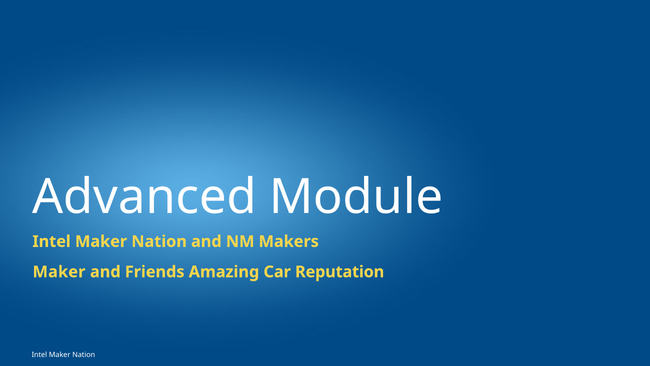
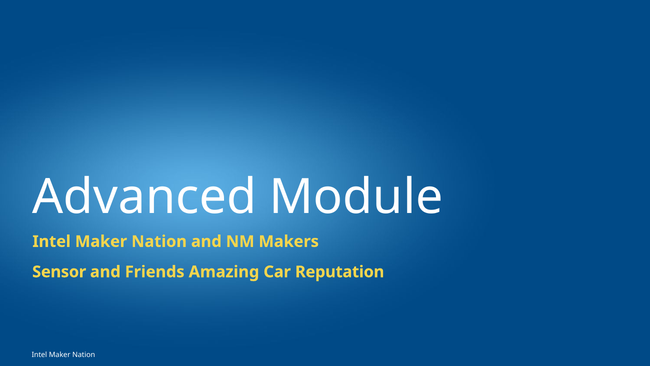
Maker: Maker -> Sensor (59, 272)
